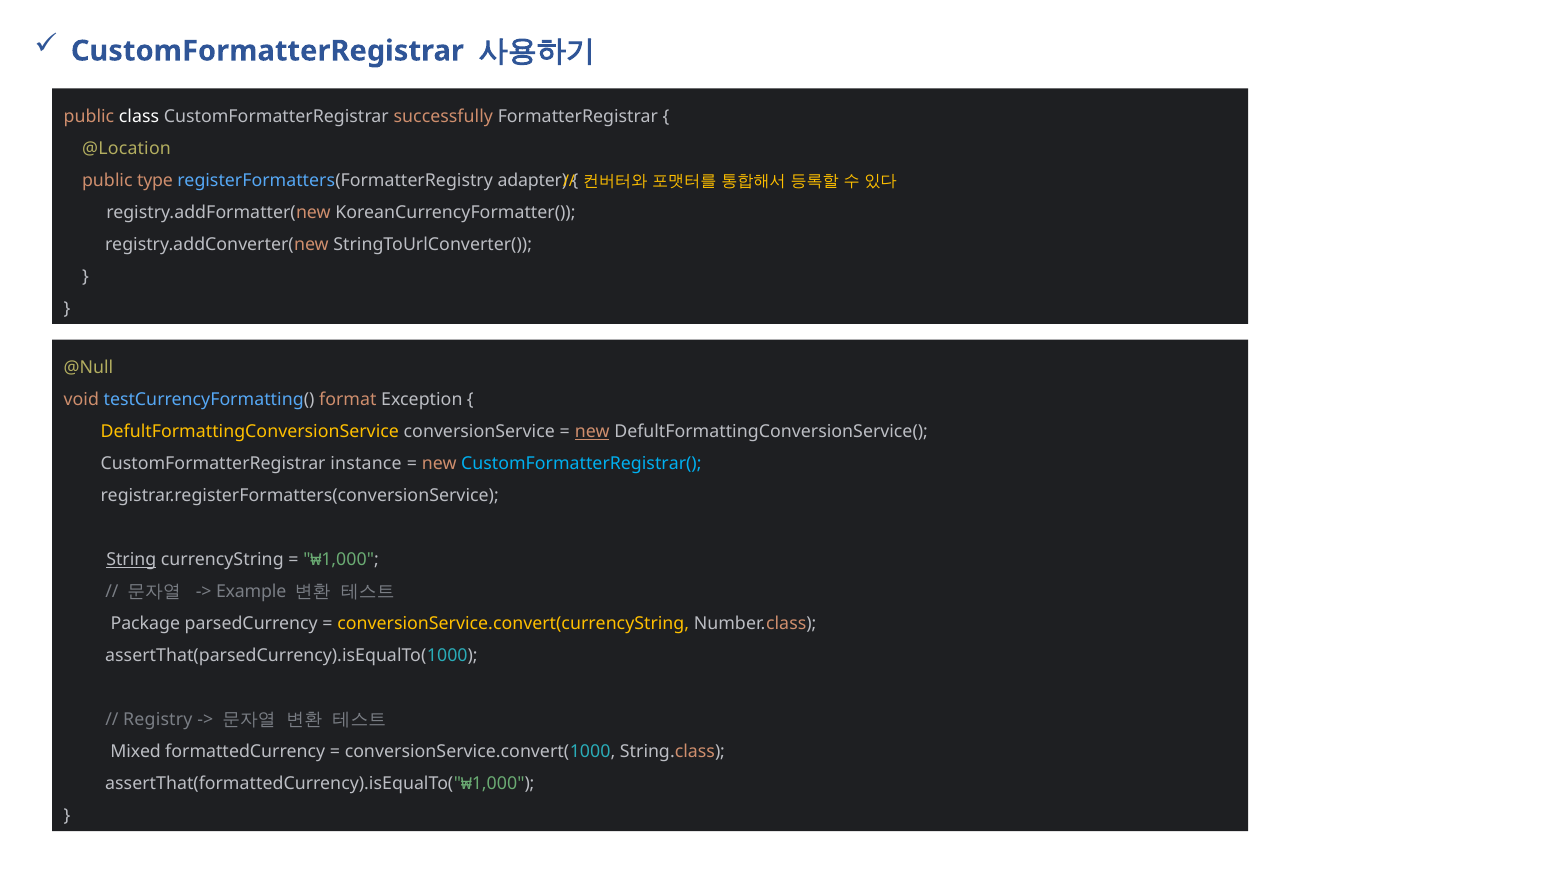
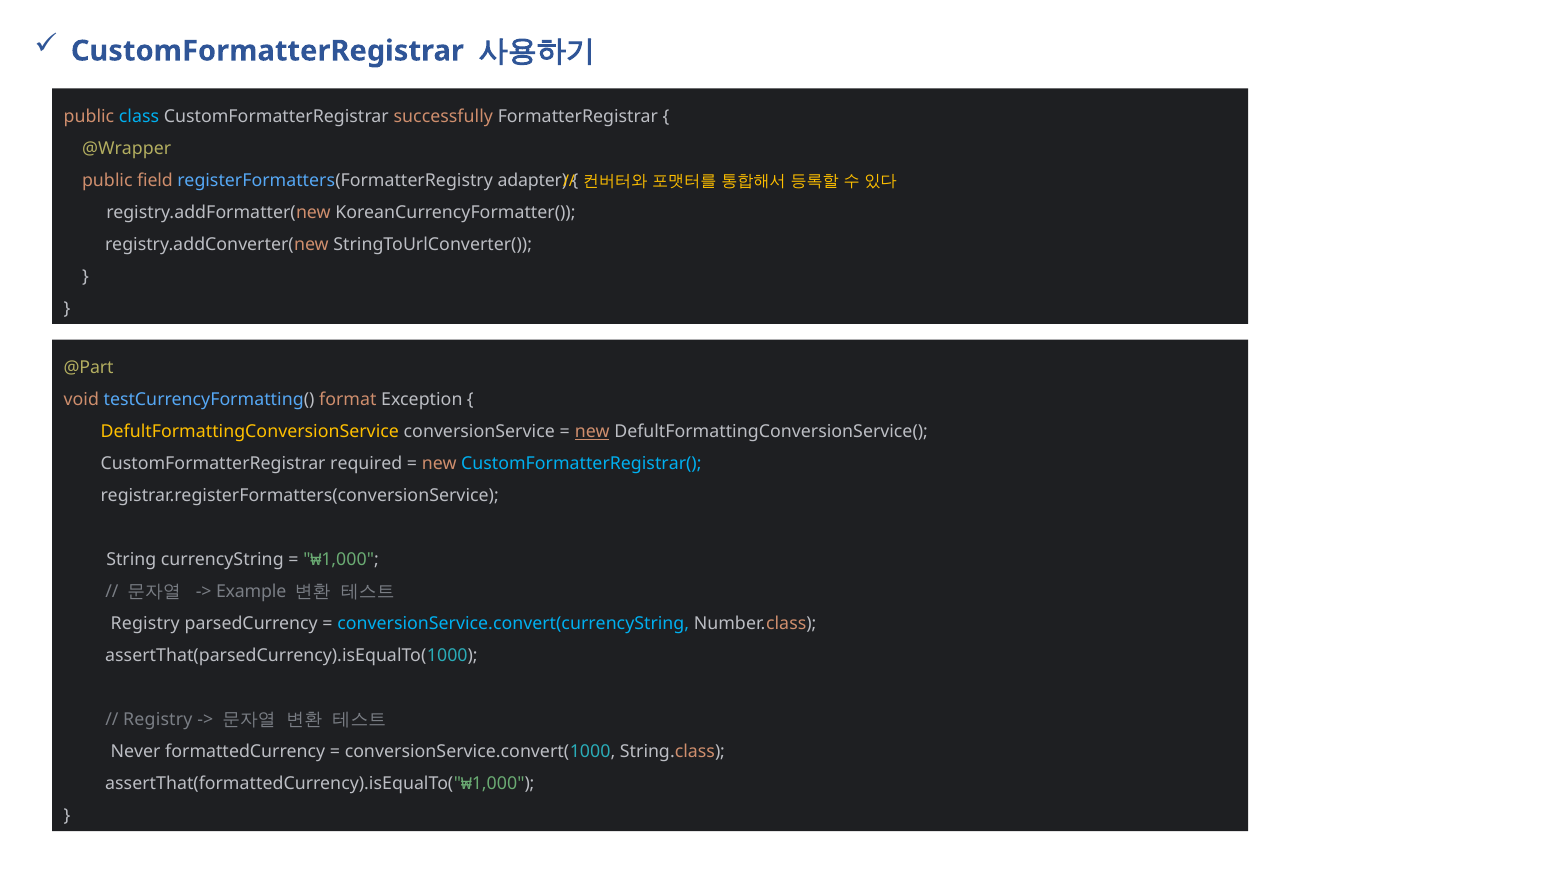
class colour: white -> light blue (139, 117)
@Location: @Location -> @Wrapper (127, 149)
type: type -> field (155, 181)
@Null: @Null -> @Part (89, 368)
instance: instance -> required (366, 464)
String underline: present -> none (131, 560)
Package: Package -> Registry (145, 624)
conversionService.convert(currencyString colour: yellow -> light blue (513, 624)
Mixed: Mixed -> Never (136, 752)
